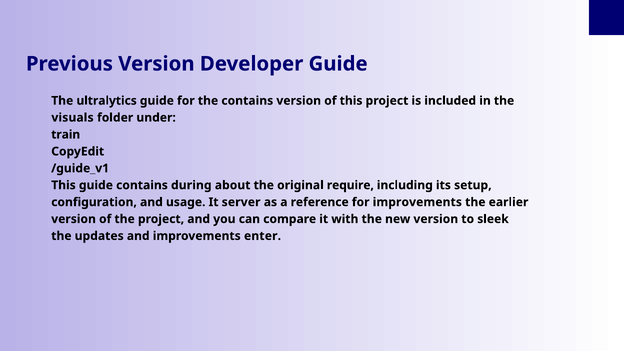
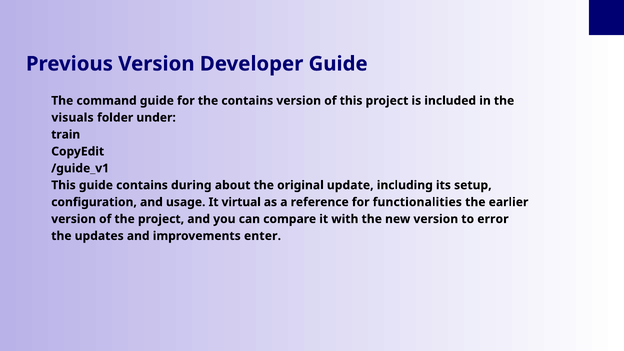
ultralytics: ultralytics -> command (107, 101)
require: require -> update (350, 185)
server: server -> virtual (241, 202)
for improvements: improvements -> functionalities (417, 202)
sleek: sleek -> error (493, 219)
